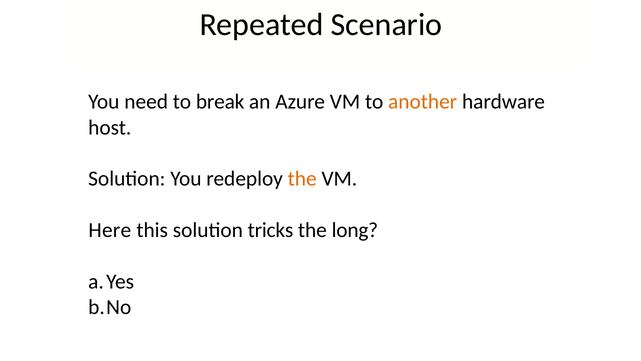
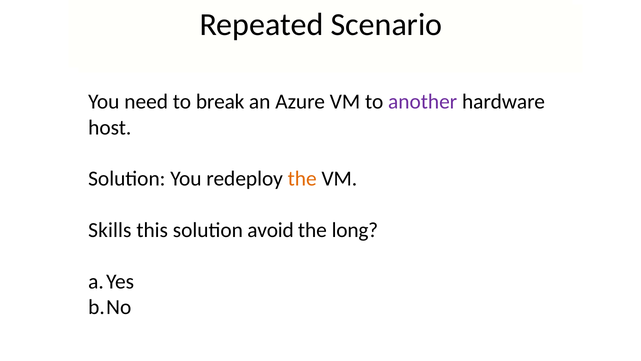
another colour: orange -> purple (423, 102)
Here: Here -> Skills (110, 230)
tricks: tricks -> avoid (271, 230)
